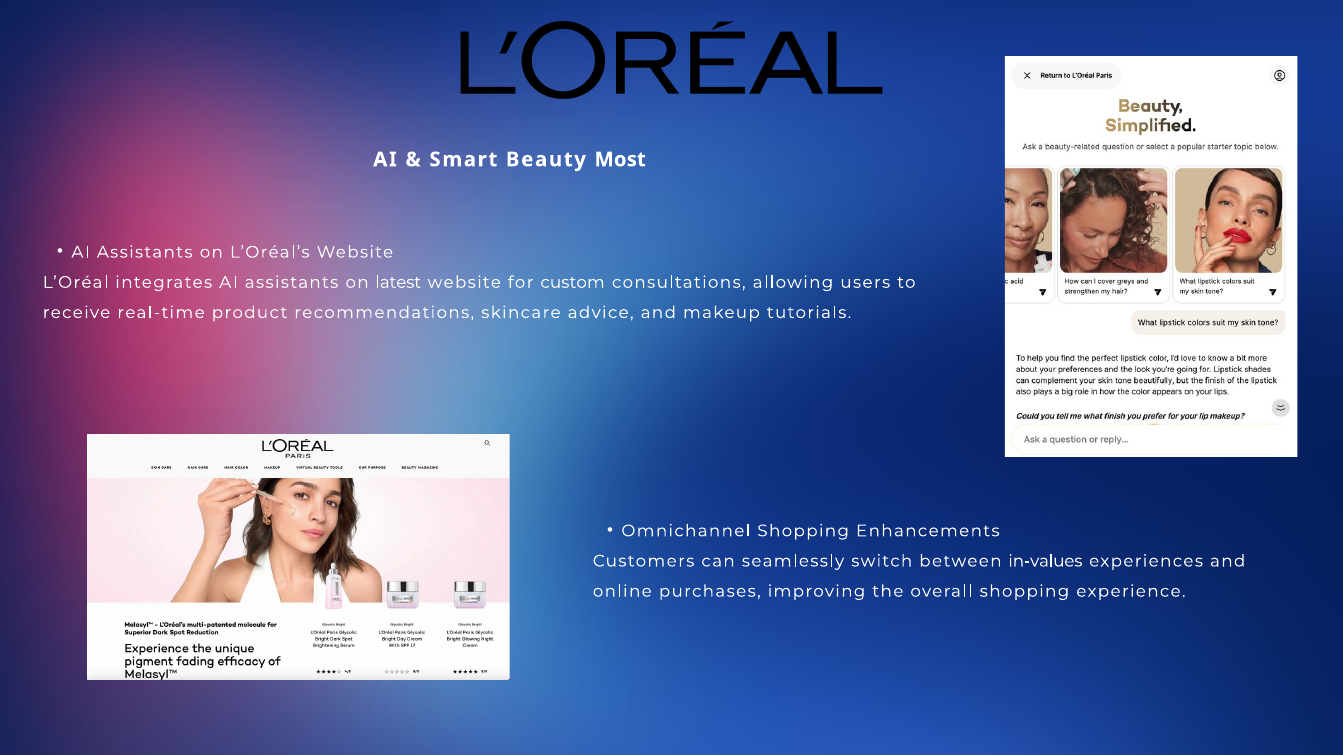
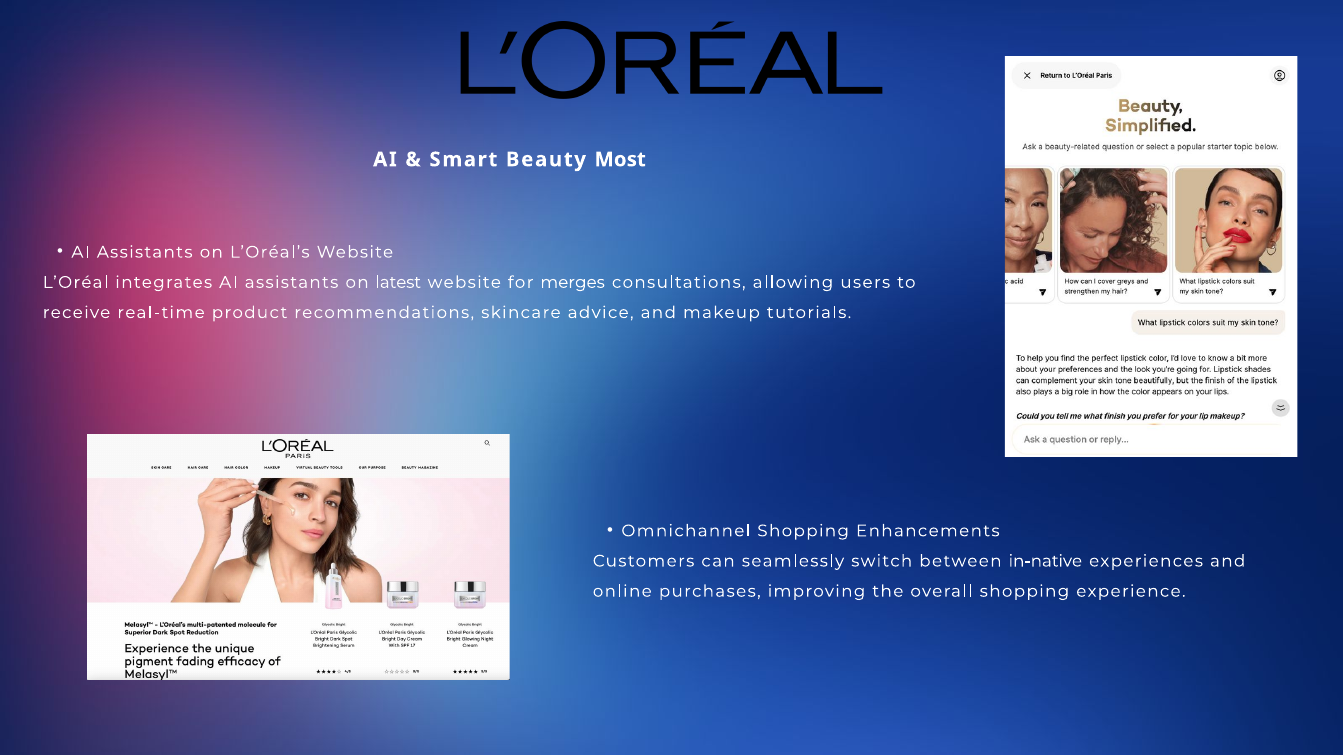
custom: custom -> merges (573, 282)
in-values: in-values -> in-native (1045, 561)
